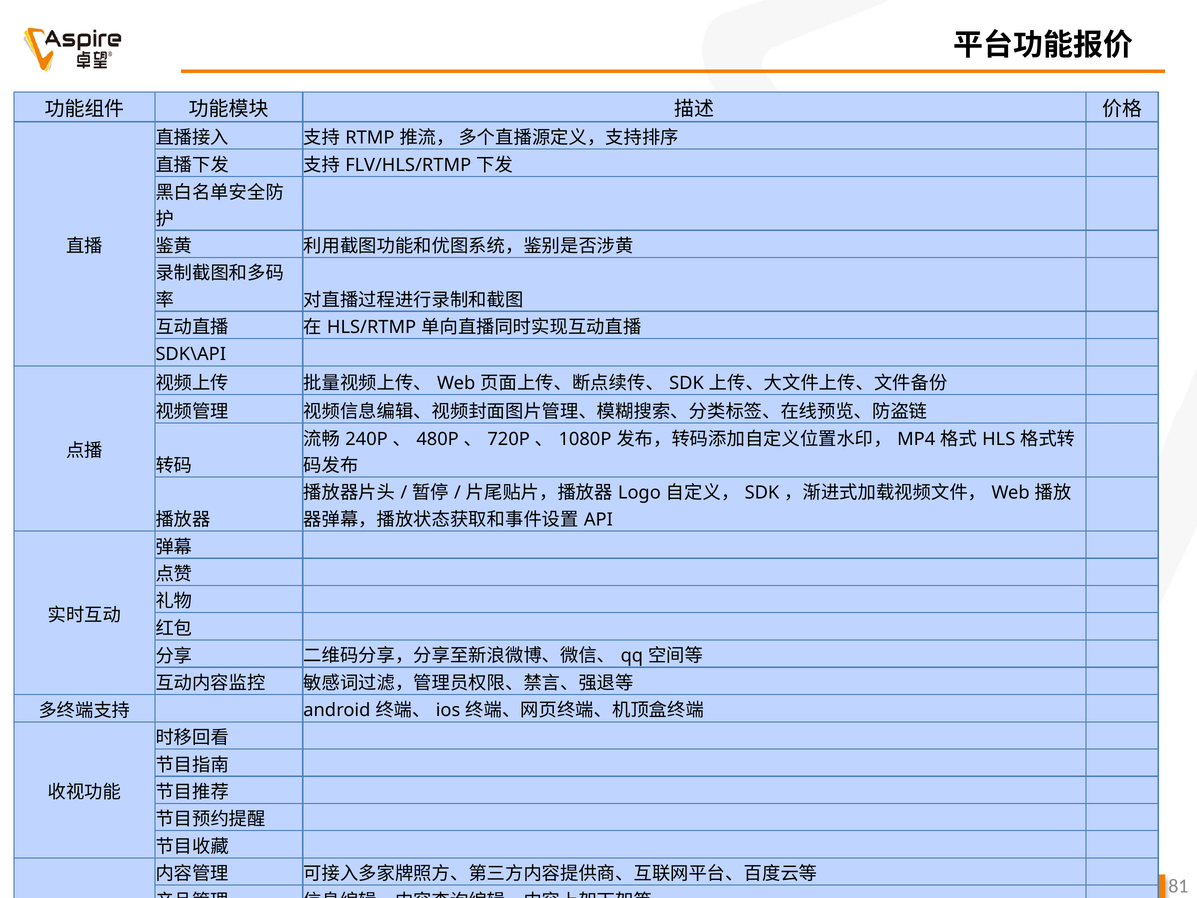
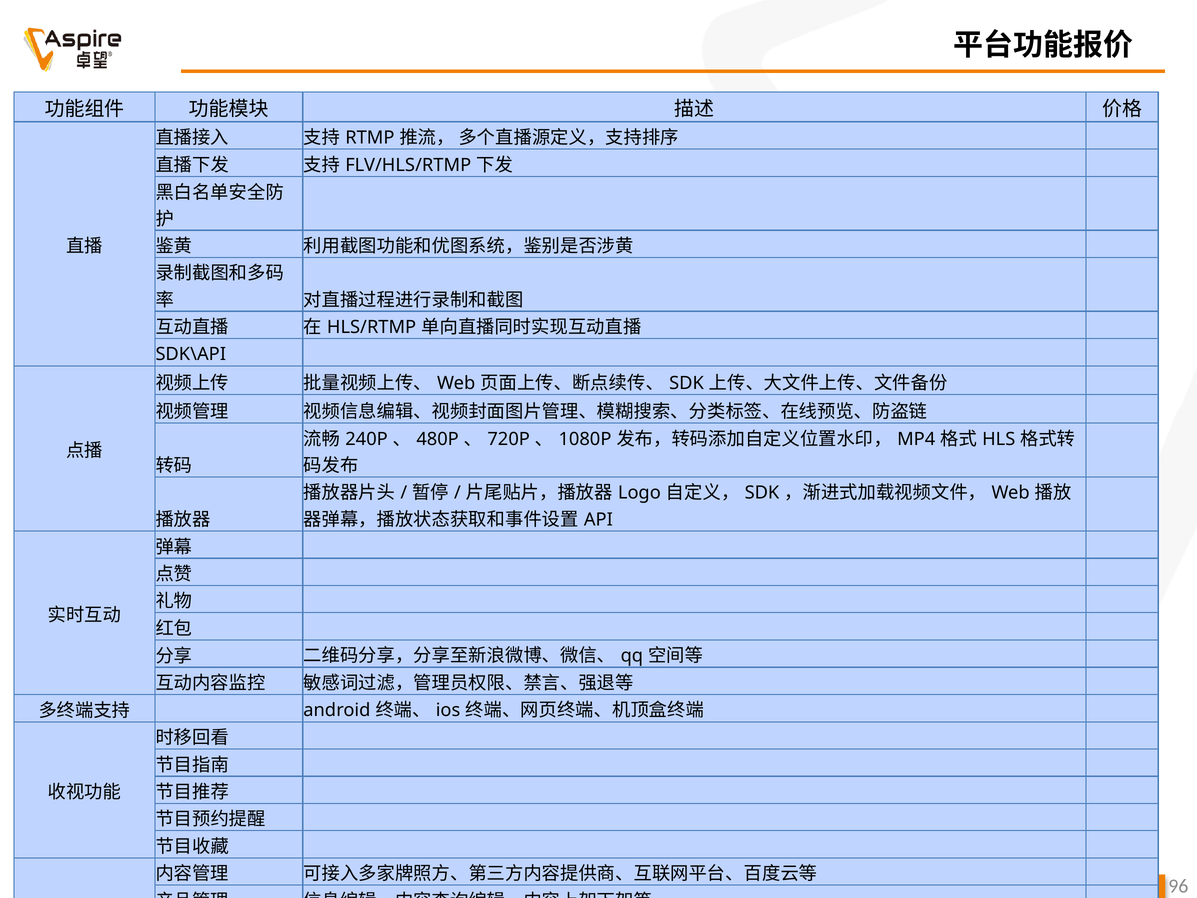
81: 81 -> 96 (1178, 886)
